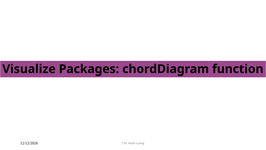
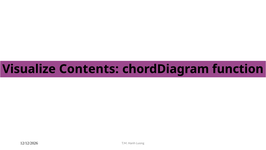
Packages: Packages -> Contents (89, 69)
